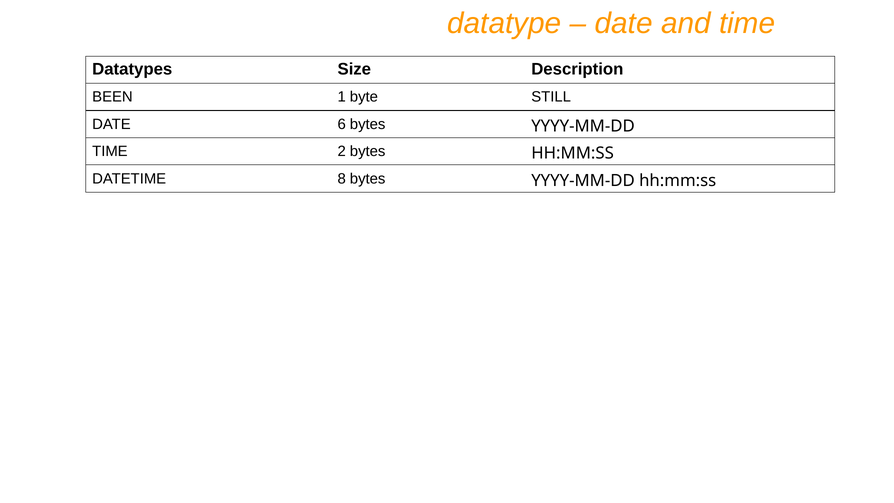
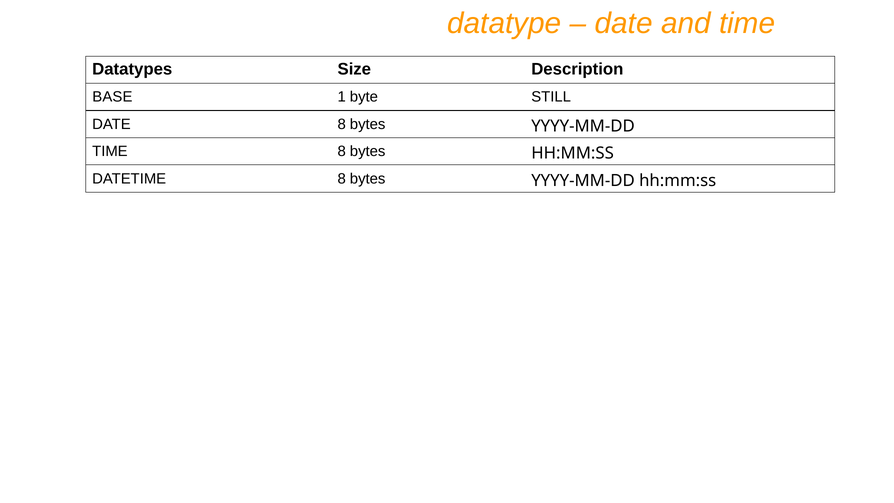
BEEN: BEEN -> BASE (112, 97)
DATE 6: 6 -> 8 (342, 124)
TIME 2: 2 -> 8 (342, 151)
